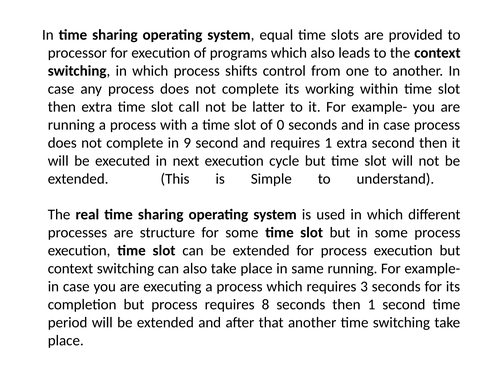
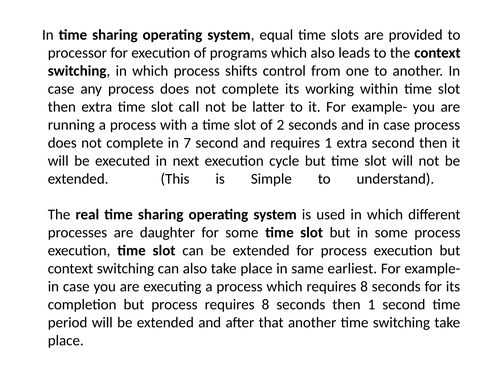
0: 0 -> 2 (280, 125)
9: 9 -> 7 (187, 143)
structure: structure -> daughter (167, 232)
same running: running -> earliest (352, 268)
which requires 3: 3 -> 8 (364, 286)
